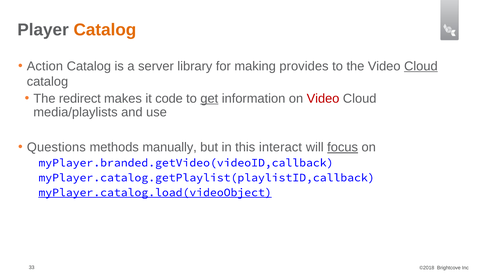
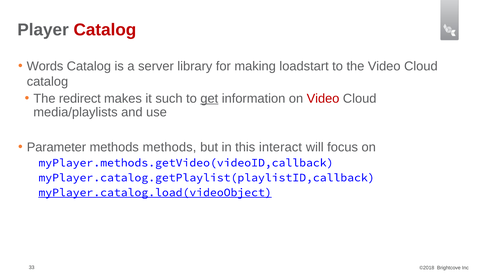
Catalog colour: orange -> red (105, 30)
Action: Action -> Words (45, 66)
provides: provides -> loadstart (304, 66)
Cloud underline: present -> none (421, 66)
code: code -> such (169, 98)
Questions: Questions -> Parameter (56, 147)
methods manually: manually -> methods (169, 147)
focus underline: present -> none (343, 147)
myPlayer.branded.getVideo(videoID,callback: myPlayer.branded.getVideo(videoID,callback -> myPlayer.methods.getVideo(videoID,callback (186, 163)
